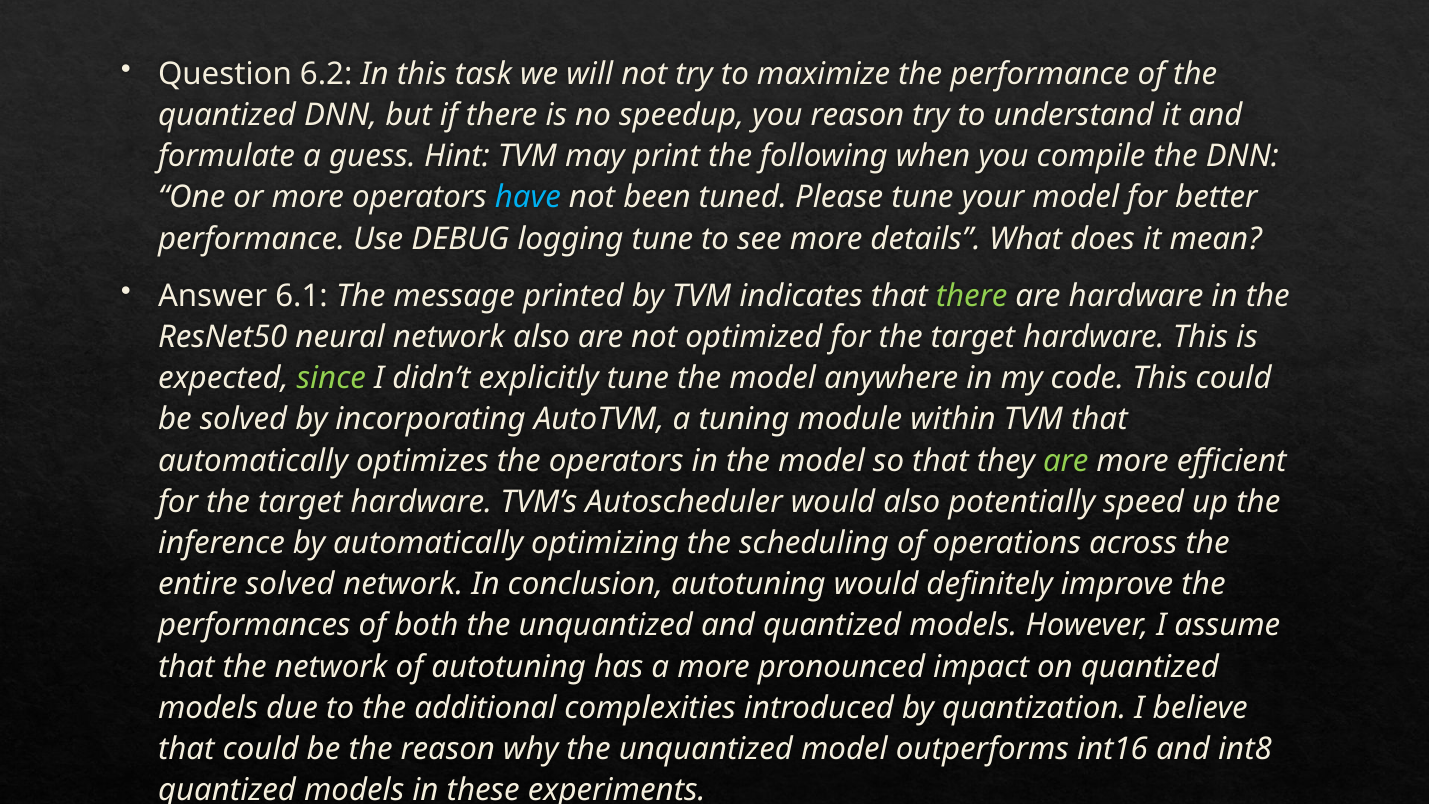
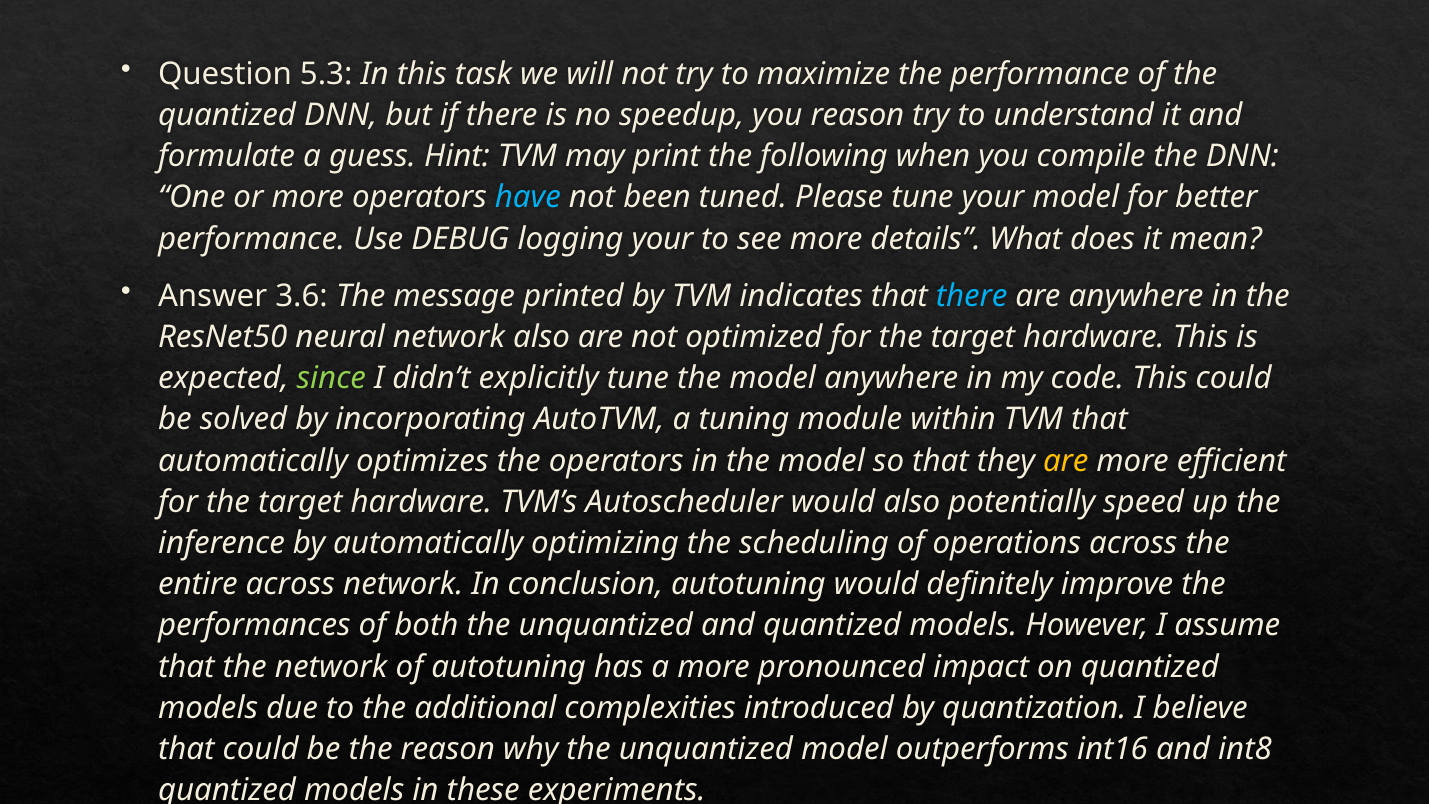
6.2: 6.2 -> 5.3 (326, 74)
logging tune: tune -> your (662, 239)
6.1: 6.1 -> 3.6 (302, 296)
there colour: light green -> light blue (972, 296)
are hardware: hardware -> anywhere (1136, 296)
are colour: light green -> yellow (1066, 461)
entire solved: solved -> across (290, 584)
